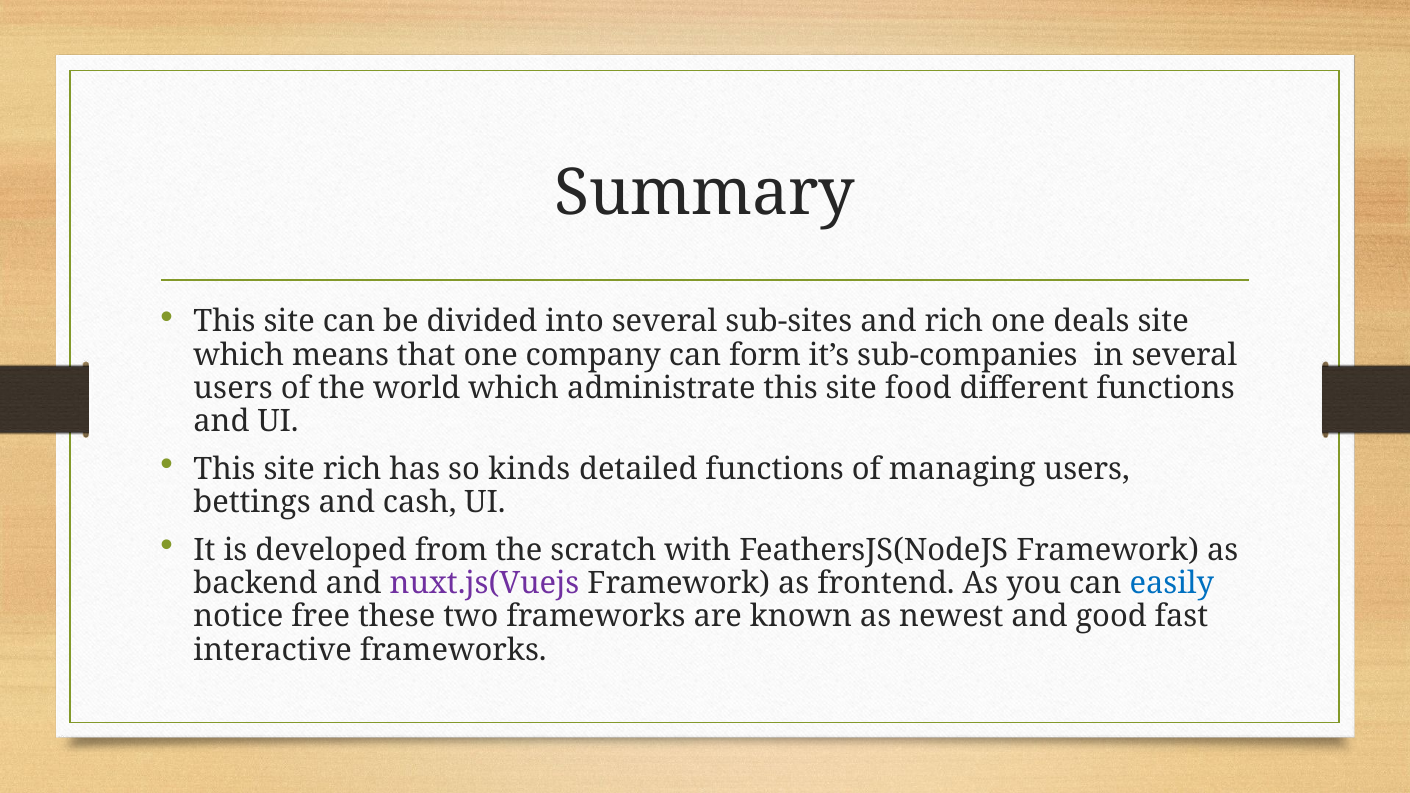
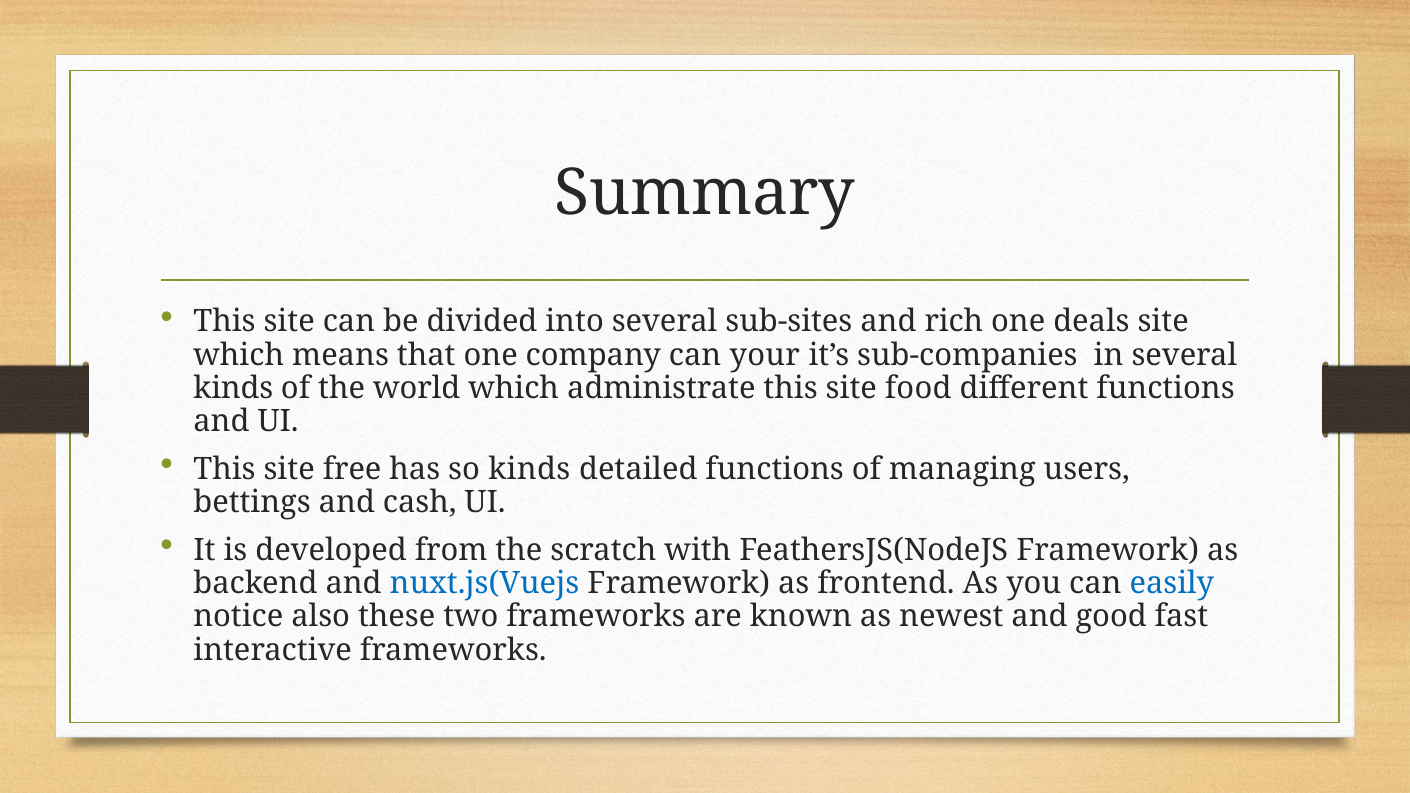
form: form -> your (765, 355)
users: users -> kinds (233, 388)
site rich: rich -> free (352, 469)
nuxt.js(Vuejs colour: purple -> blue (484, 583)
free: free -> also (321, 617)
